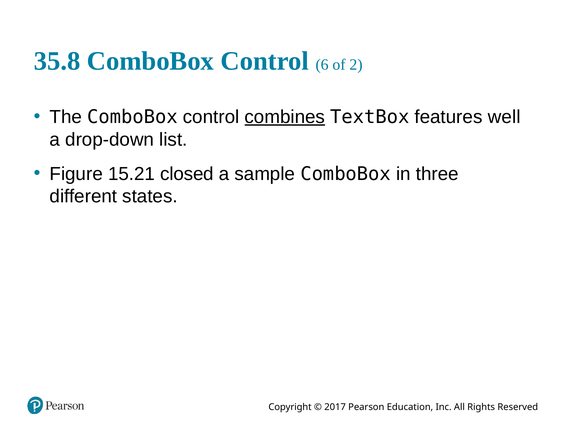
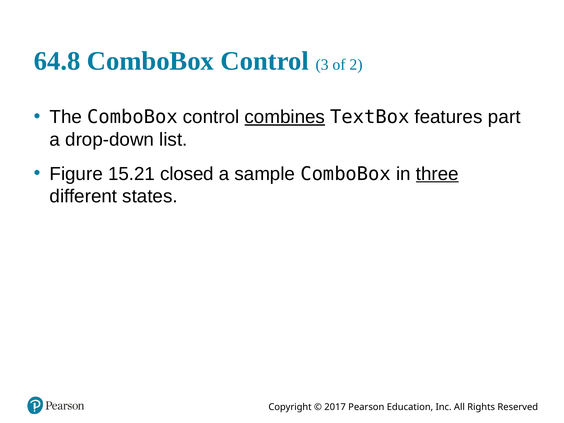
35.8: 35.8 -> 64.8 (57, 61)
6: 6 -> 3 (322, 65)
well: well -> part (504, 117)
three underline: none -> present (437, 174)
